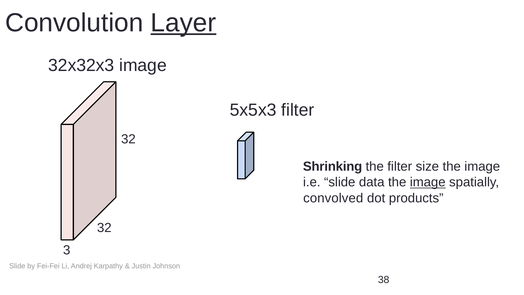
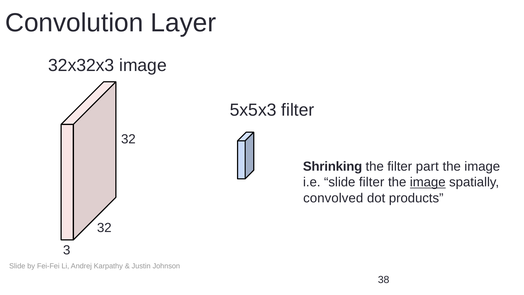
Layer underline: present -> none (183, 23)
size: size -> part (427, 166)
slide data: data -> filter (372, 182)
